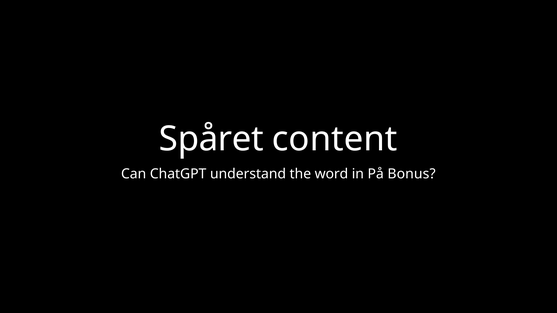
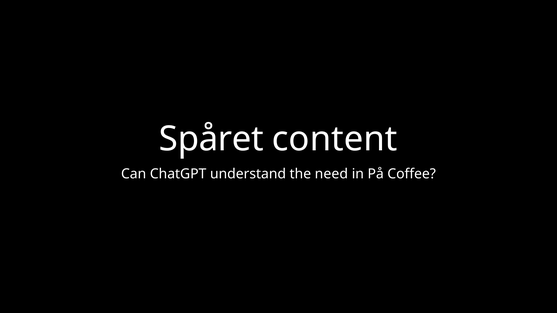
word: word -> need (331, 174)
Bonus: Bonus -> Coffee (412, 174)
